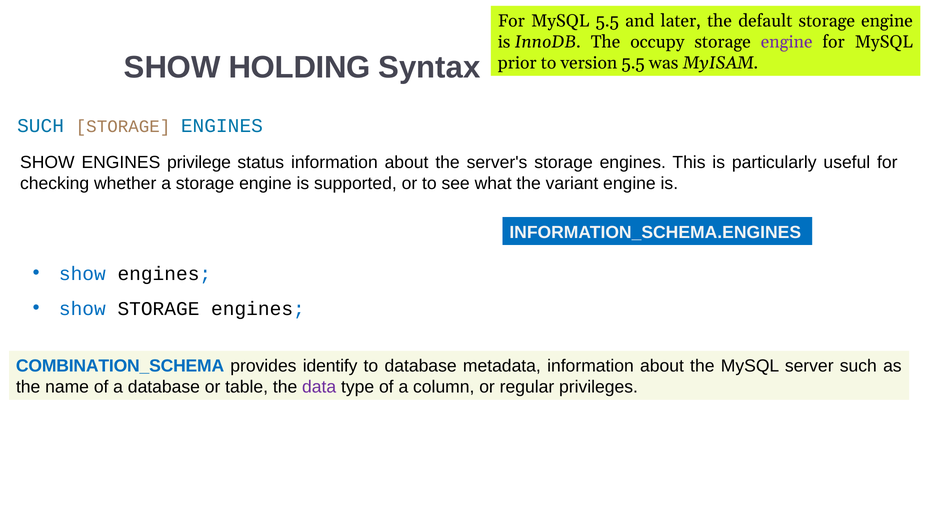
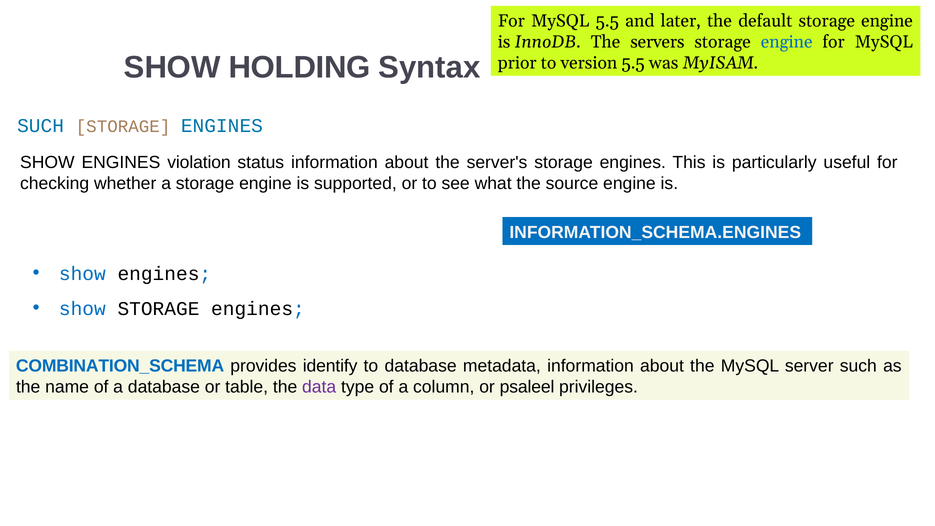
occupy: occupy -> servers (657, 42)
engine colour: purple -> blue (787, 42)
privilege: privilege -> violation (199, 162)
variant: variant -> source (572, 183)
regular: regular -> psaleel (527, 387)
